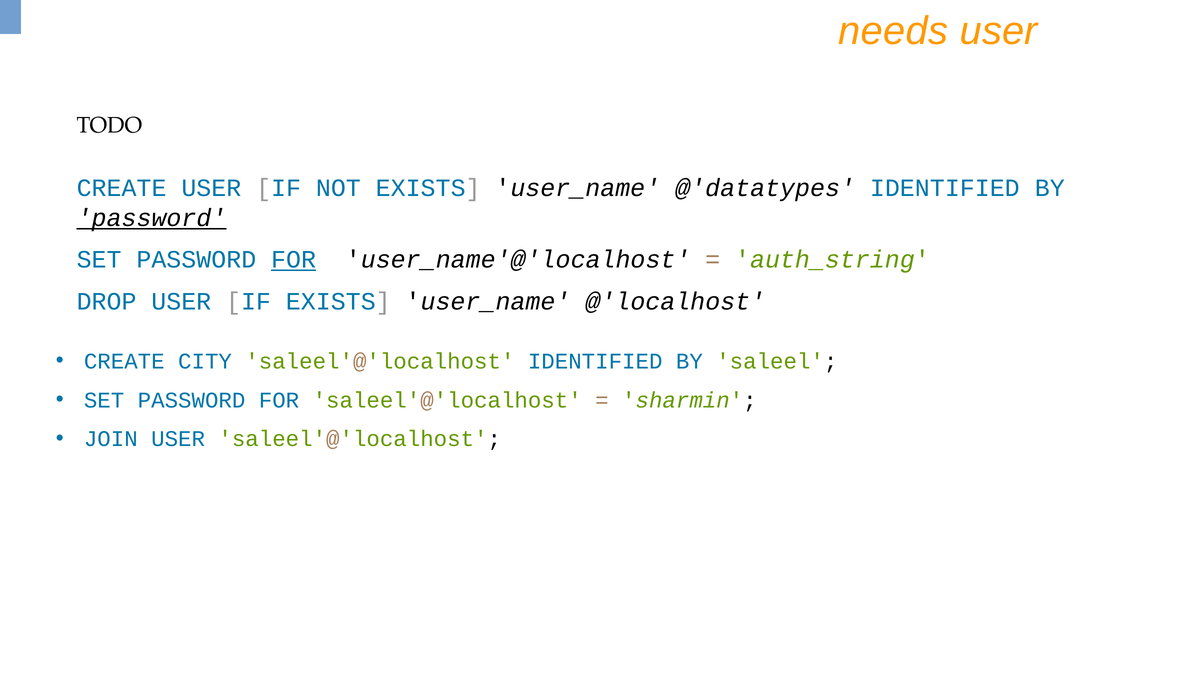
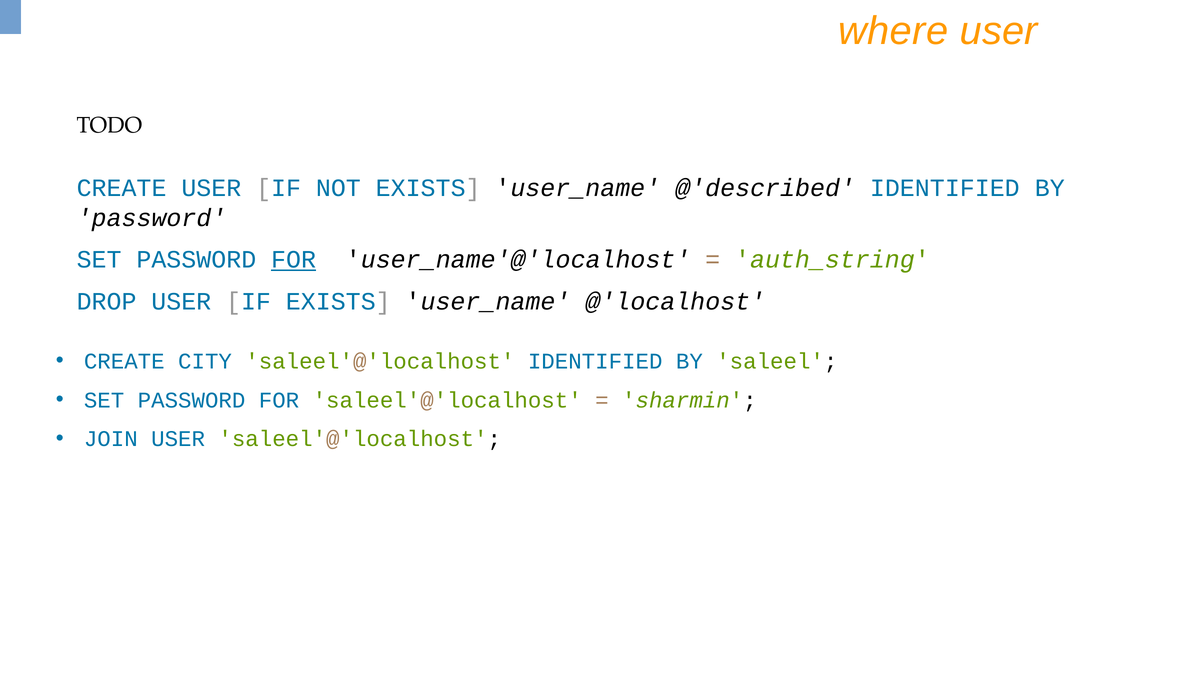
needs: needs -> where (893, 31)
@'datatypes: @'datatypes -> @'described (765, 188)
password underline: present -> none (151, 218)
